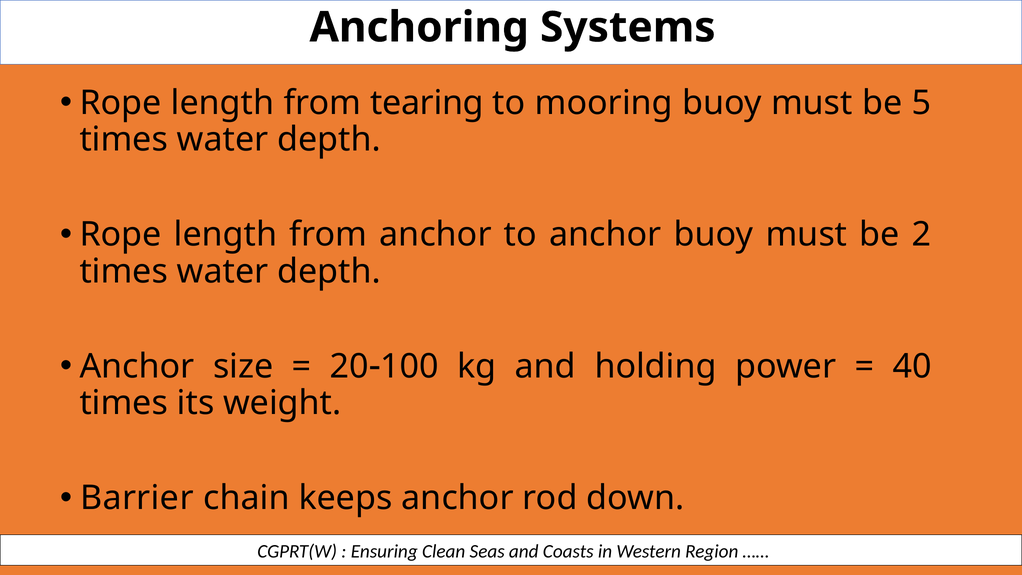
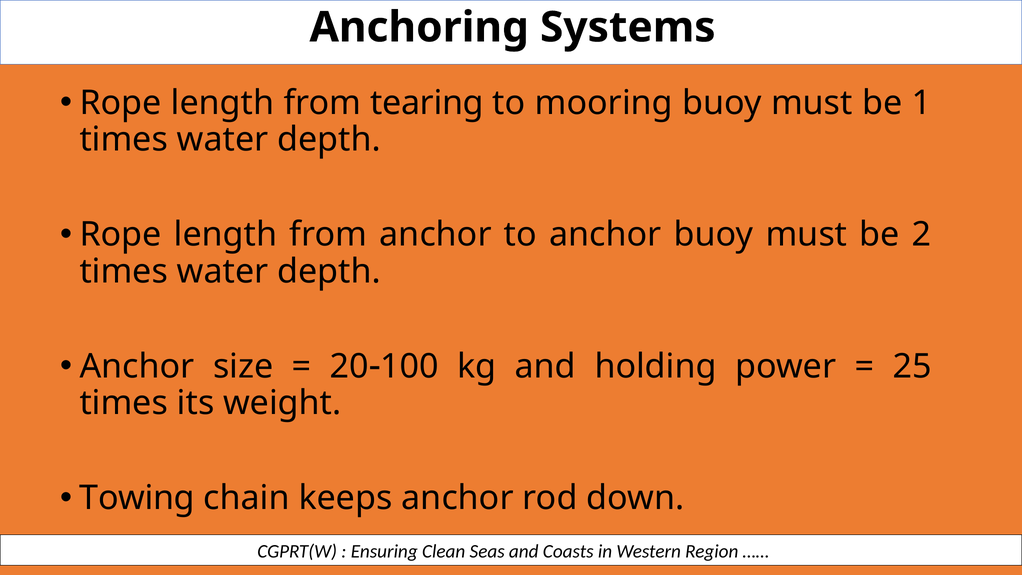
5: 5 -> 1 (922, 103)
40: 40 -> 25 (912, 366)
Barrier: Barrier -> Towing (137, 498)
